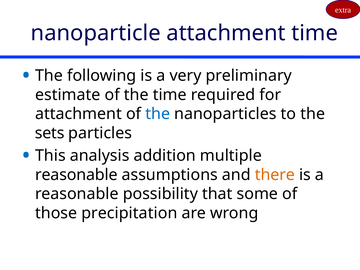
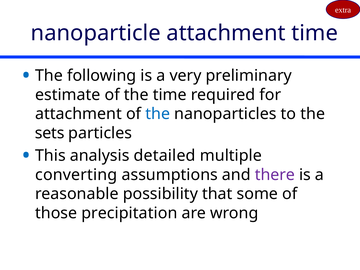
addition: addition -> detailed (165, 156)
reasonable: reasonable -> converting (76, 175)
there colour: orange -> purple (275, 175)
